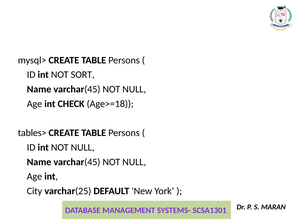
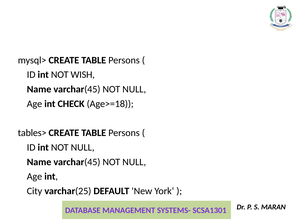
SORT: SORT -> WISH (83, 75)
